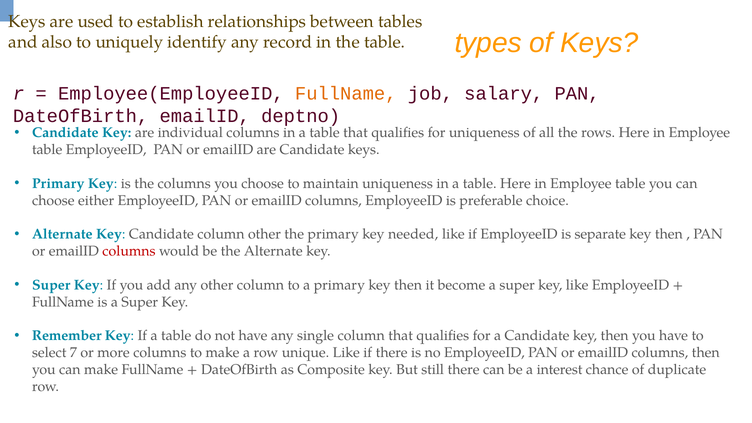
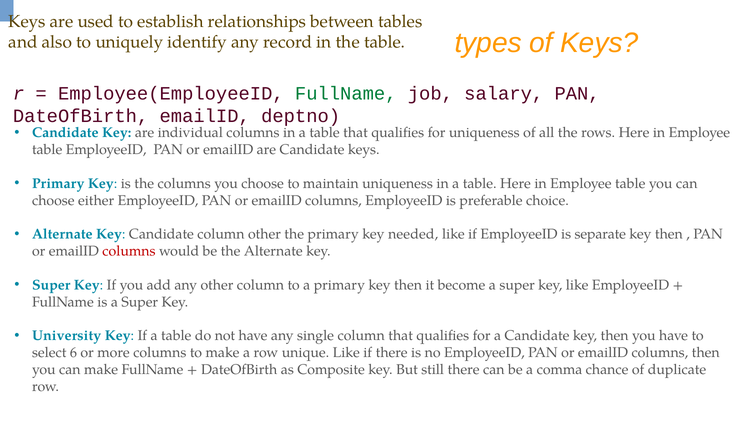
FullName colour: orange -> green (346, 94)
Remember: Remember -> University (67, 336)
7: 7 -> 6 (73, 353)
interest: interest -> comma (560, 370)
